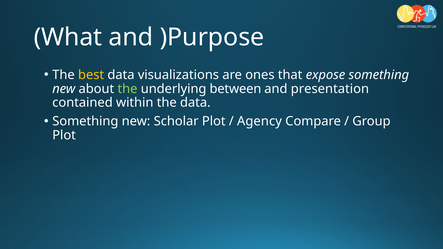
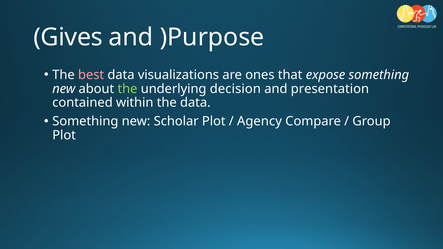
What: What -> Gives (68, 37)
best colour: yellow -> pink (91, 75)
between: between -> decision (235, 89)
